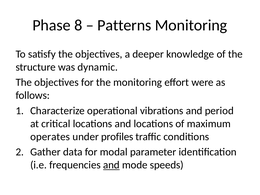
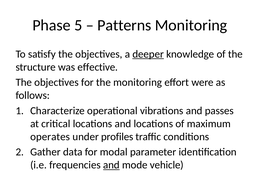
8: 8 -> 5 (78, 25)
deeper underline: none -> present (148, 54)
dynamic: dynamic -> effective (98, 67)
period: period -> passes (219, 111)
speeds: speeds -> vehicle (167, 165)
